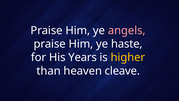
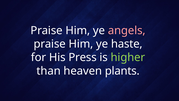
Years: Years -> Press (83, 57)
higher colour: yellow -> light green (128, 57)
cleave: cleave -> plants (122, 71)
